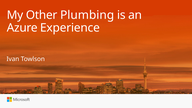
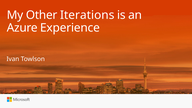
Plumbing: Plumbing -> Iterations (87, 15)
